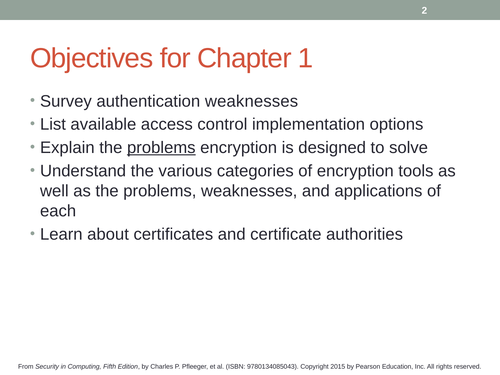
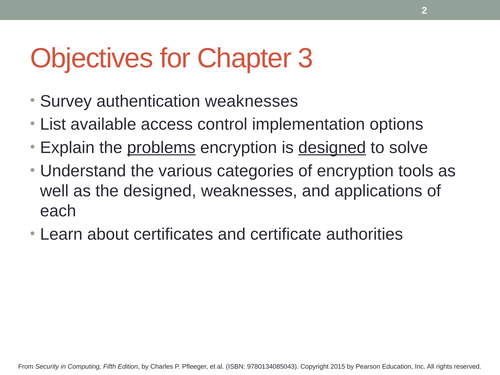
1: 1 -> 3 (306, 58)
designed underline: none -> present (332, 148)
as the problems: problems -> designed (160, 191)
